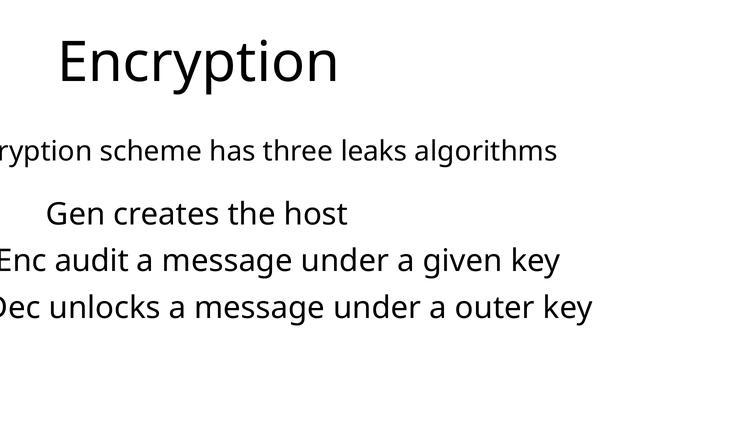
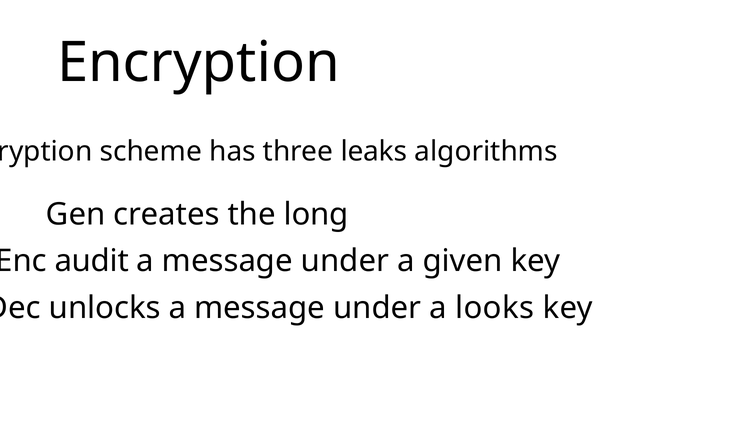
host: host -> long (316, 214)
outer: outer -> looks (495, 308)
